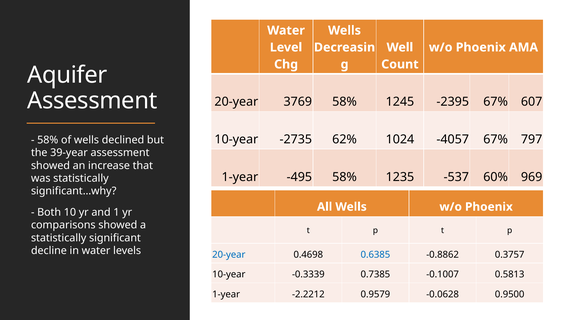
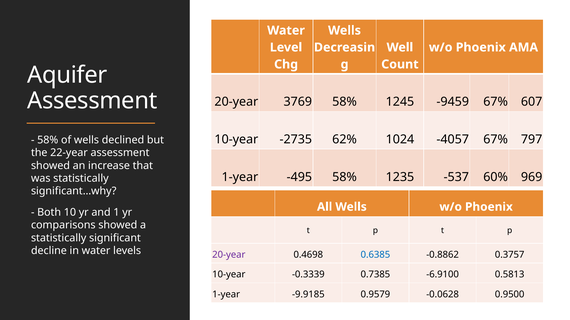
-2395: -2395 -> -9459 (453, 102)
39-year: 39-year -> 22-year (69, 153)
20-year colour: blue -> purple (229, 255)
-0.1007: -0.1007 -> -6.9100 (443, 275)
-2.2212: -2.2212 -> -9.9185 (308, 295)
